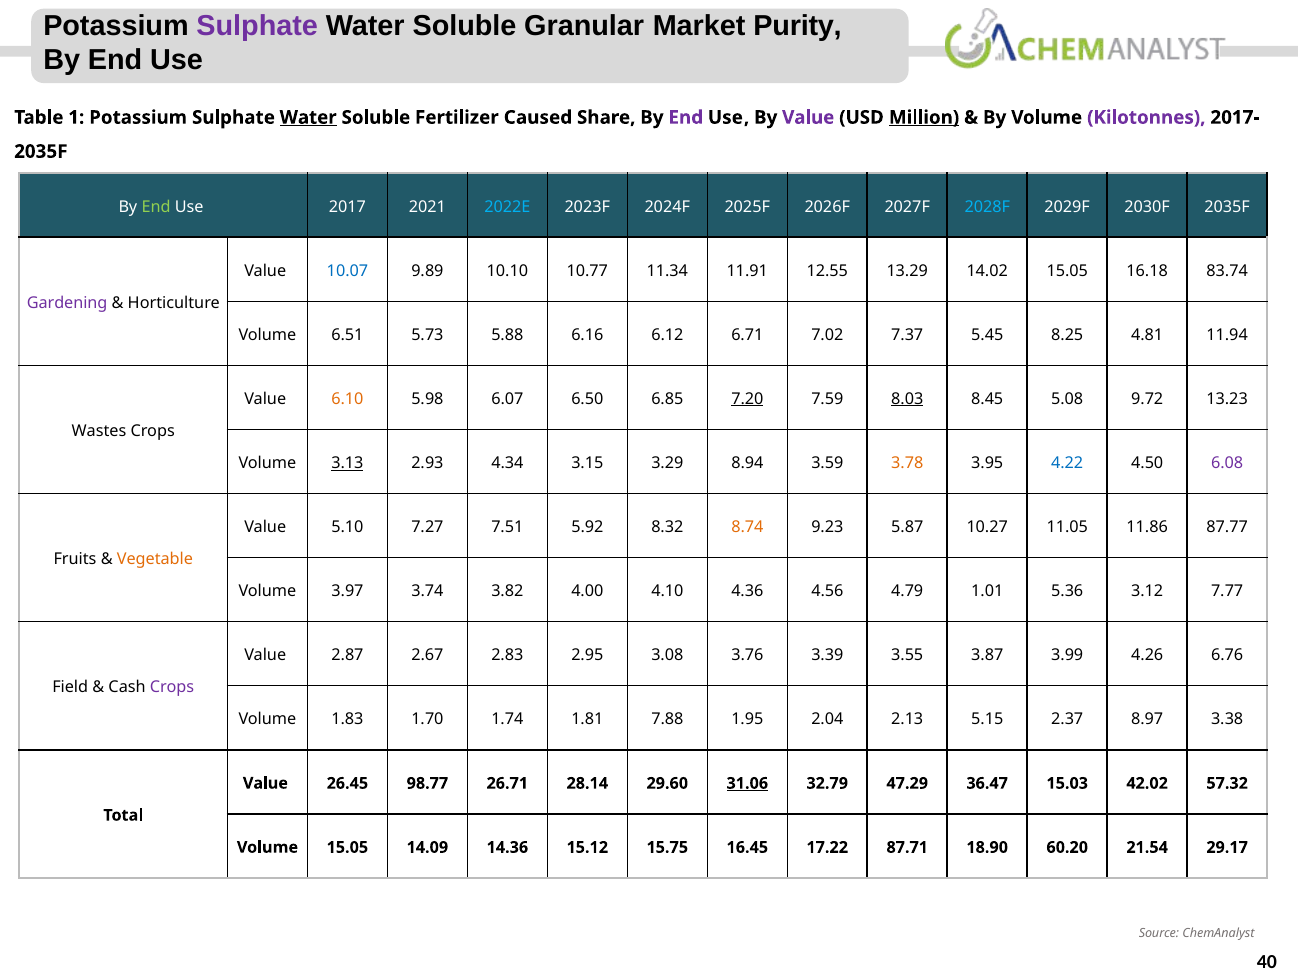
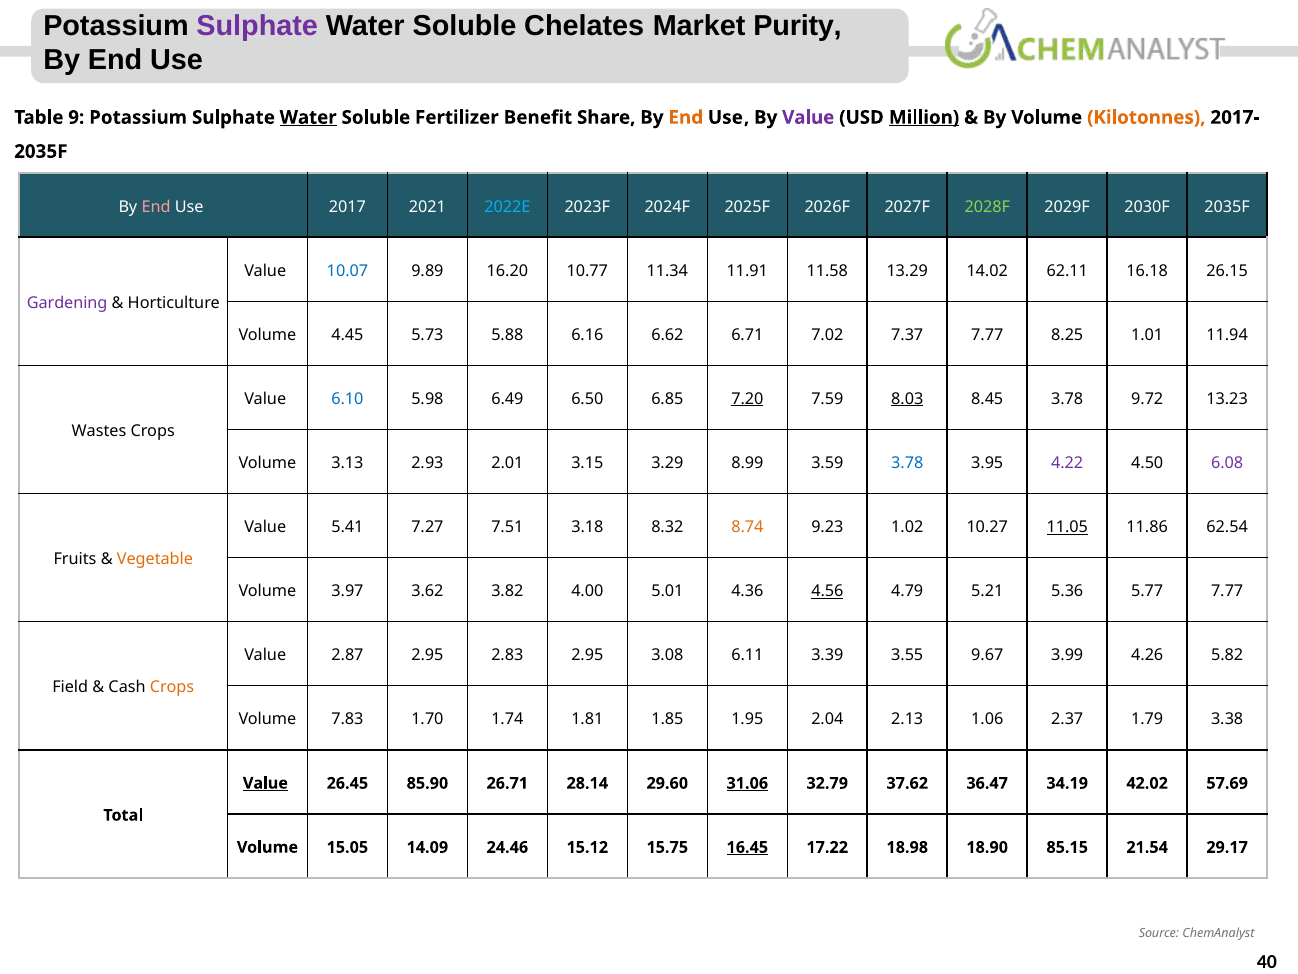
Granular: Granular -> Chelates (584, 26)
1: 1 -> 9 (76, 117)
Caused: Caused -> Benefit (538, 117)
End colour: purple -> orange (686, 117)
Kilotonnes colour: purple -> orange (1146, 117)
End colour: light green -> pink (156, 207)
2028F colour: light blue -> light green (987, 207)
10.10: 10.10 -> 16.20 (507, 271)
12.55: 12.55 -> 11.58 (827, 271)
14.02 15.05: 15.05 -> 62.11 (1067, 271)
83.74: 83.74 -> 26.15 (1227, 271)
6.51: 6.51 -> 4.45 (347, 335)
6.12: 6.12 -> 6.62 (667, 335)
7.37 5.45: 5.45 -> 7.77 (987, 335)
4.81: 4.81 -> 1.01 (1147, 335)
6.10 colour: orange -> blue (347, 399)
6.07: 6.07 -> 6.49 (507, 399)
8.45 5.08: 5.08 -> 3.78 (1067, 399)
3.13 underline: present -> none (347, 463)
4.34: 4.34 -> 2.01 (507, 463)
8.94: 8.94 -> 8.99 (747, 463)
3.78 colour: orange -> blue (907, 463)
4.22 colour: blue -> purple (1067, 463)
5.10: 5.10 -> 5.41 (347, 527)
5.92: 5.92 -> 3.18 (587, 527)
5.87: 5.87 -> 1.02 (907, 527)
11.05 underline: none -> present (1067, 527)
87.77: 87.77 -> 62.54 (1227, 527)
3.74: 3.74 -> 3.62 (427, 591)
4.10: 4.10 -> 5.01 (667, 591)
4.56 underline: none -> present (827, 591)
1.01: 1.01 -> 5.21 (987, 591)
3.12: 3.12 -> 5.77 (1147, 591)
2.87 2.67: 2.67 -> 2.95 (427, 655)
3.76: 3.76 -> 6.11 (747, 655)
3.87: 3.87 -> 9.67 (987, 655)
6.76: 6.76 -> 5.82 (1227, 655)
Crops colour: purple -> orange (172, 687)
1.83: 1.83 -> 7.83 (347, 719)
7.88: 7.88 -> 1.85 (667, 719)
5.15: 5.15 -> 1.06 (987, 719)
8.97: 8.97 -> 1.79 (1147, 719)
Value underline: none -> present (265, 783)
98.77: 98.77 -> 85.90 (427, 783)
47.29: 47.29 -> 37.62 (907, 783)
15.03: 15.03 -> 34.19 (1067, 783)
57.32: 57.32 -> 57.69 (1227, 783)
14.36: 14.36 -> 24.46 (507, 847)
16.45 underline: none -> present (747, 847)
87.71: 87.71 -> 18.98 (907, 847)
60.20: 60.20 -> 85.15 (1067, 847)
